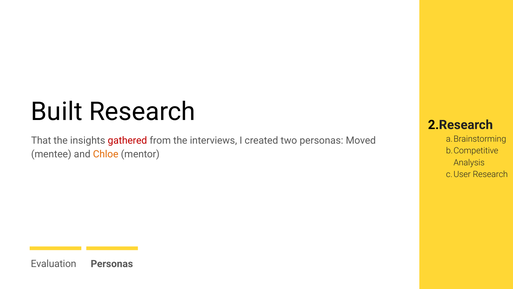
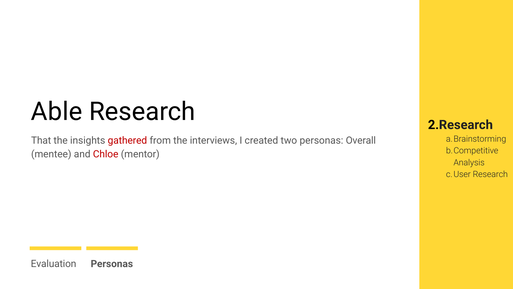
Built: Built -> Able (57, 111)
Moved: Moved -> Overall (361, 140)
Chloe colour: orange -> red (106, 154)
